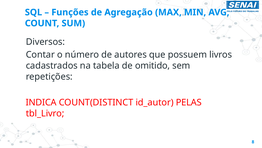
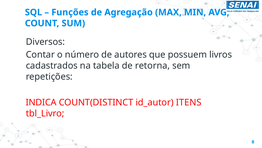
omitido: omitido -> retorna (152, 65)
PELAS: PELAS -> ITENS (189, 102)
